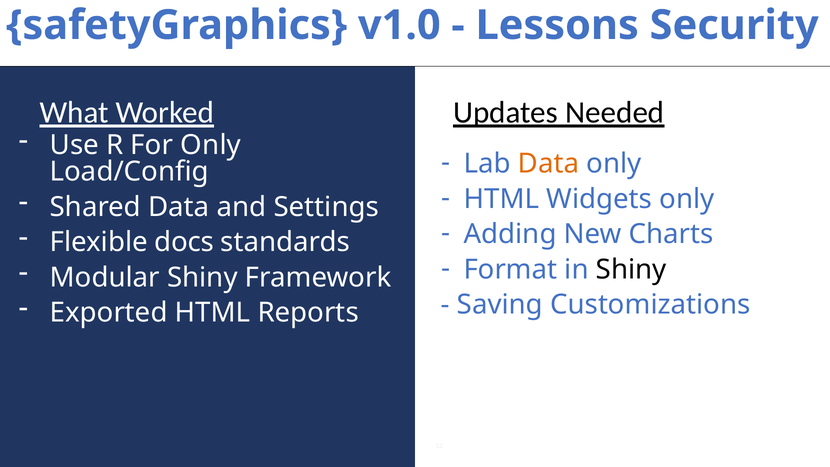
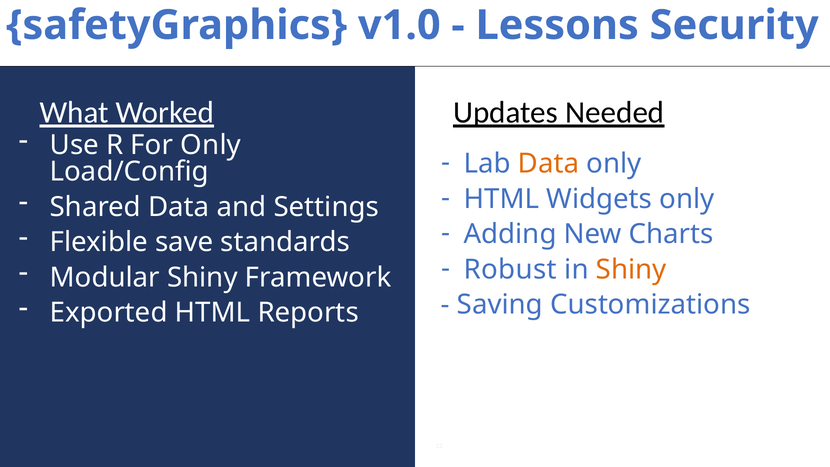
docs: docs -> save (184, 242)
Format: Format -> Robust (510, 269)
Shiny colour: black -> orange (631, 269)
